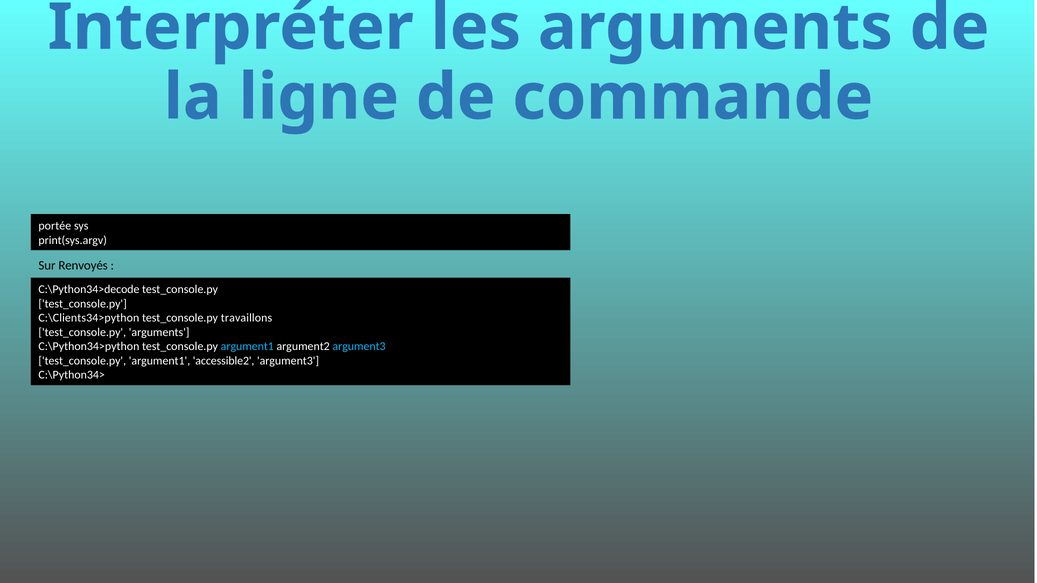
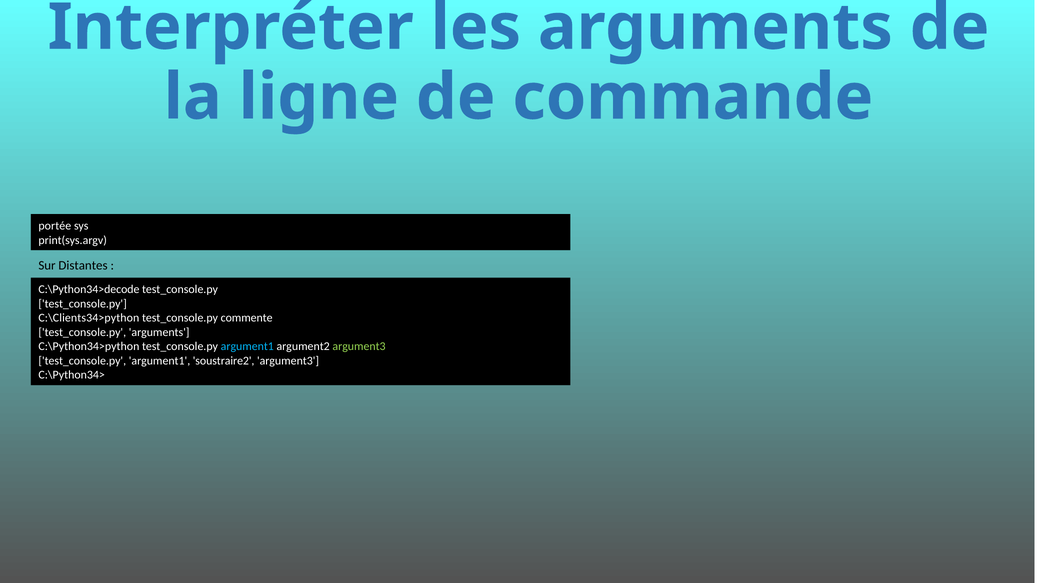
Renvoyés: Renvoyés -> Distantes (83, 266)
travaillons: travaillons -> commente (247, 318)
argument3 colour: light blue -> light green (359, 347)
accessible2: accessible2 -> soustraire2 (224, 361)
